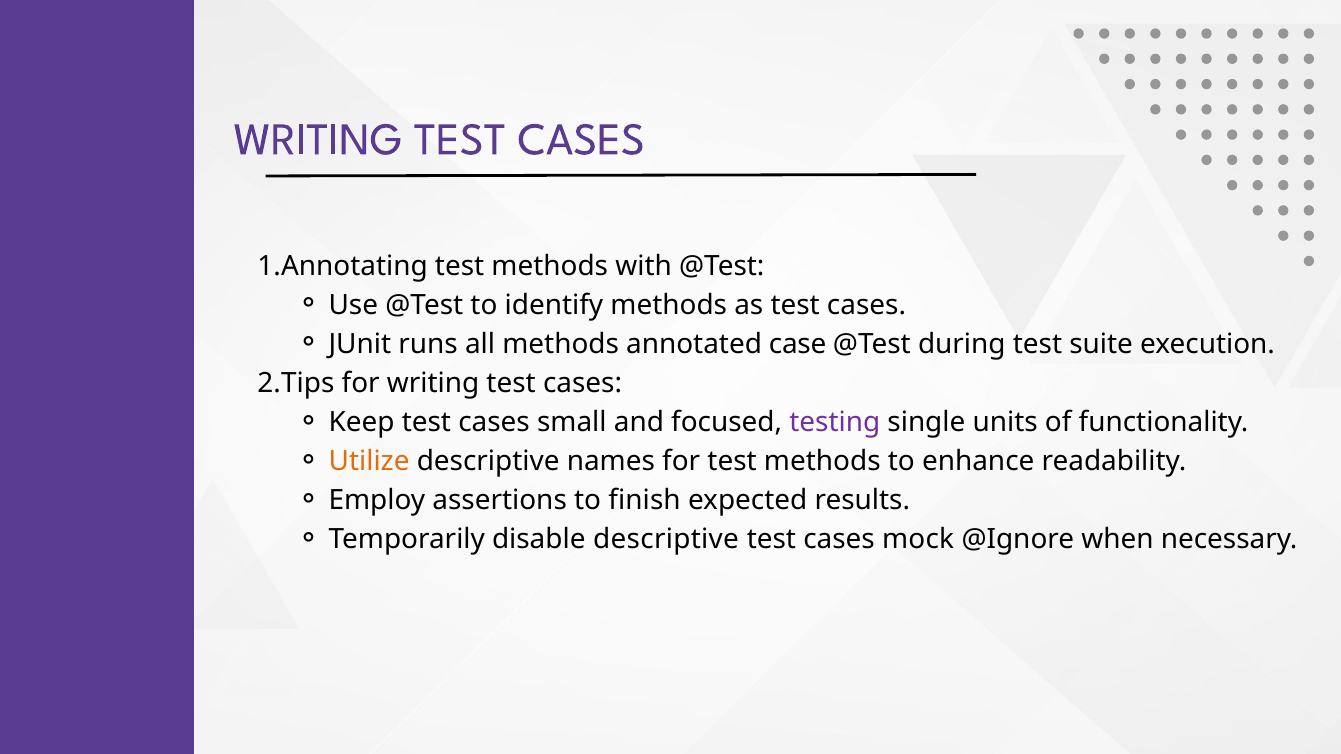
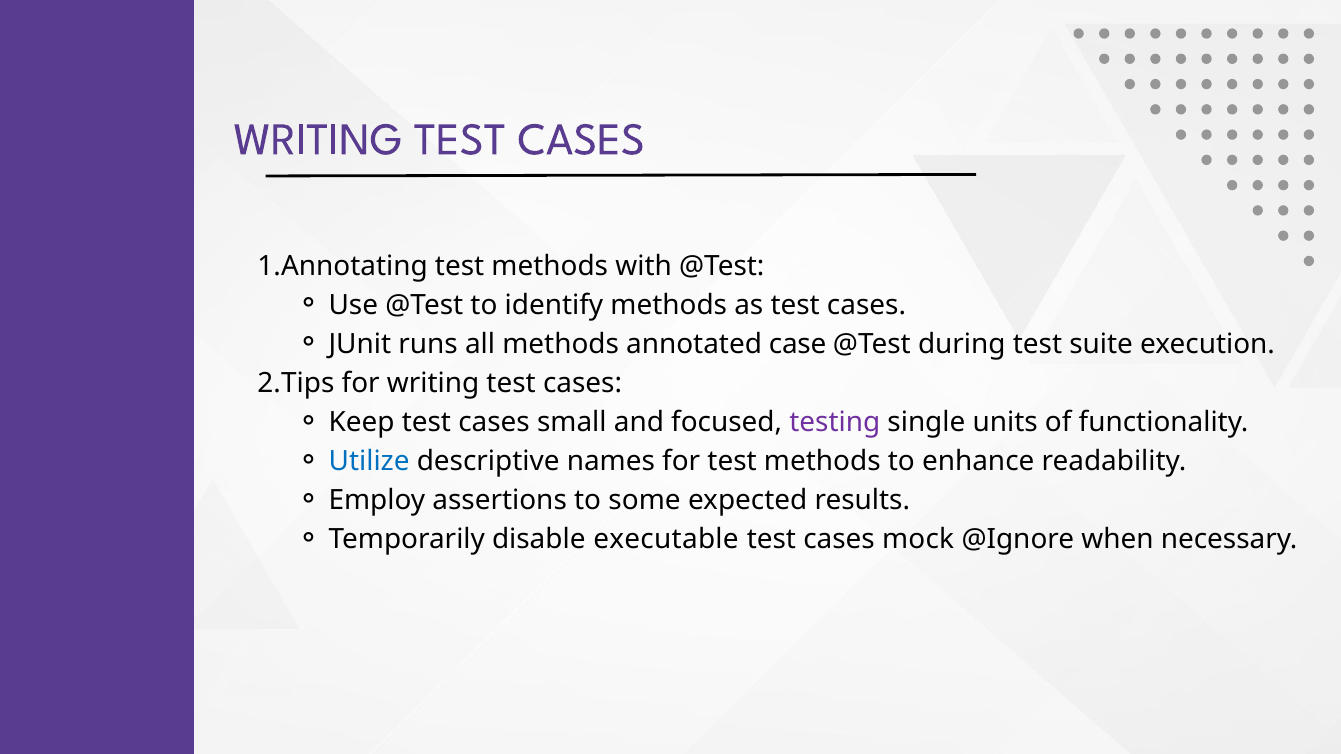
Utilize colour: orange -> blue (369, 462)
finish: finish -> some (645, 501)
disable descriptive: descriptive -> executable (666, 540)
